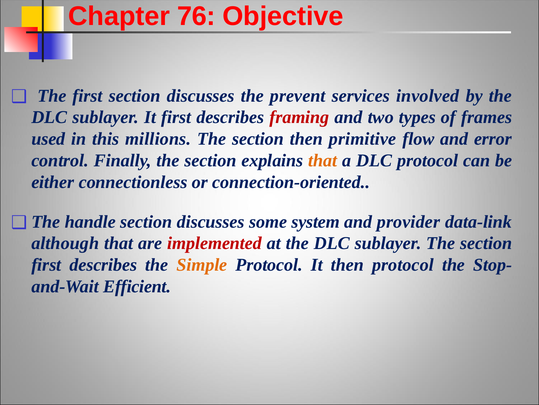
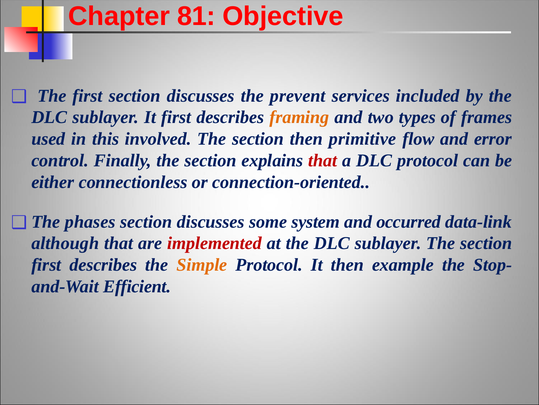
76: 76 -> 81 (196, 16)
involved: involved -> included (428, 96)
framing colour: red -> orange (299, 117)
millions: millions -> involved (158, 139)
that colour: orange -> red (323, 160)
handle: handle -> phases (90, 221)
provider: provider -> occurred (409, 221)
then protocol: protocol -> example (403, 264)
